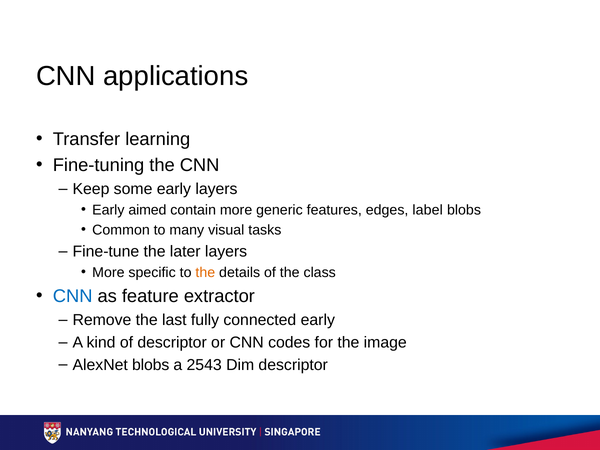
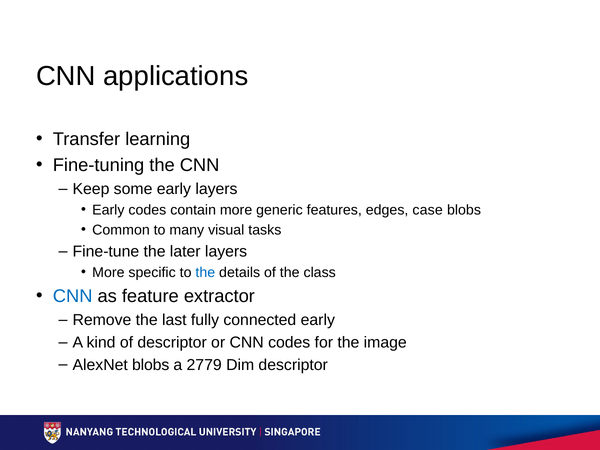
Early aimed: aimed -> codes (147, 210)
label: label -> case (428, 210)
the colour: orange -> blue (205, 272)
2543: 2543 -> 2779 (204, 365)
